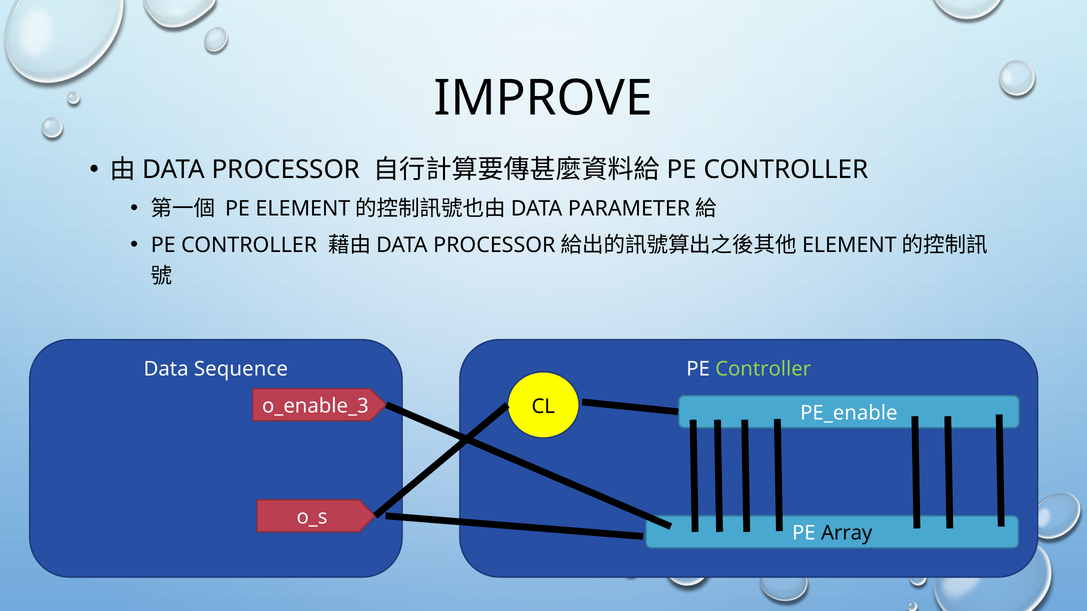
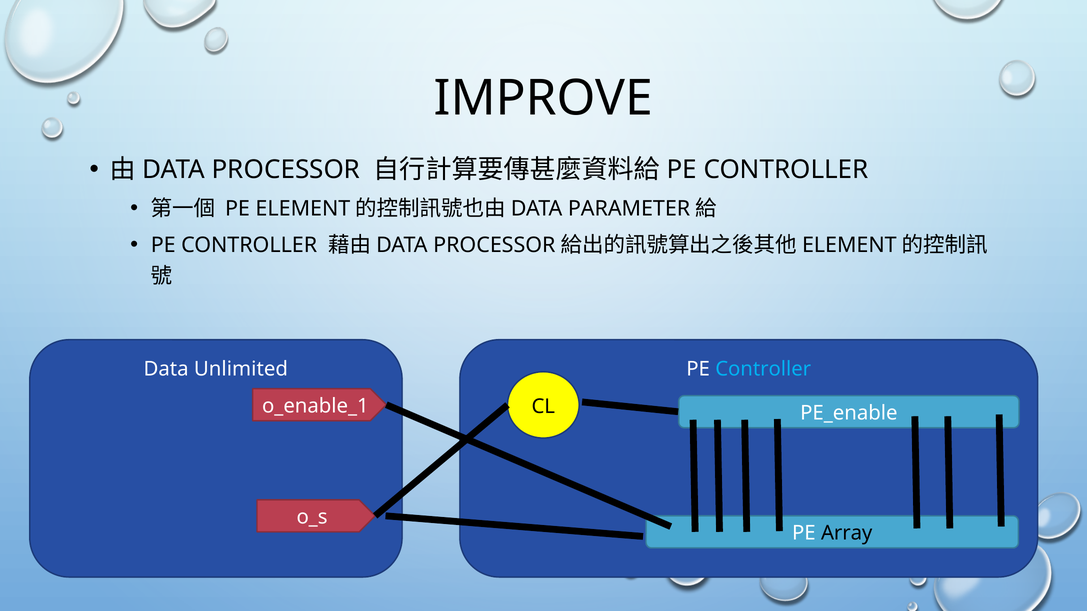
Sequence: Sequence -> Unlimited (241, 369)
Controller colour: light green -> light blue (763, 369)
o_enable_3: o_enable_3 -> o_enable_1 (315, 406)
